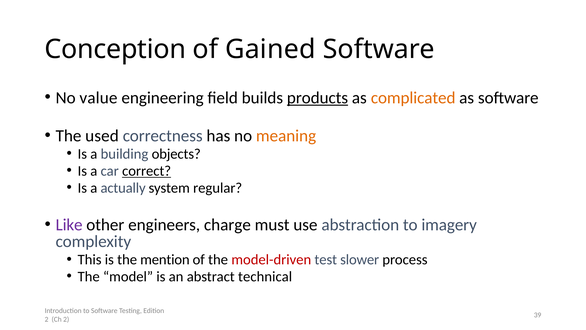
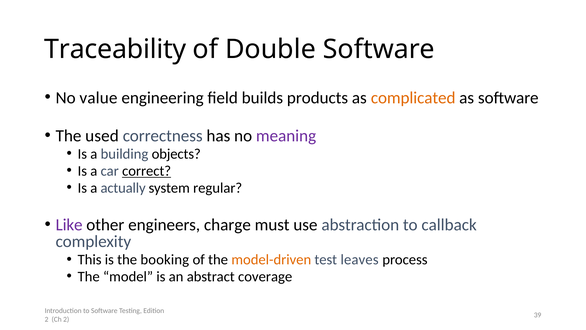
Conception: Conception -> Traceability (115, 49)
Gained: Gained -> Double (270, 49)
products underline: present -> none (317, 98)
meaning colour: orange -> purple (286, 136)
imagery: imagery -> callback (449, 225)
mention: mention -> booking (165, 259)
model-driven colour: red -> orange (271, 259)
slower: slower -> leaves (360, 259)
technical: technical -> coverage (265, 276)
